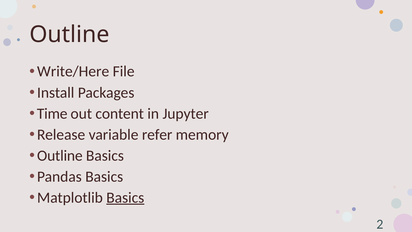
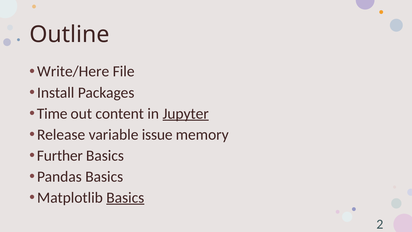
Jupyter underline: none -> present (186, 113)
refer: refer -> issue (157, 134)
Outline: Outline -> Further (60, 155)
